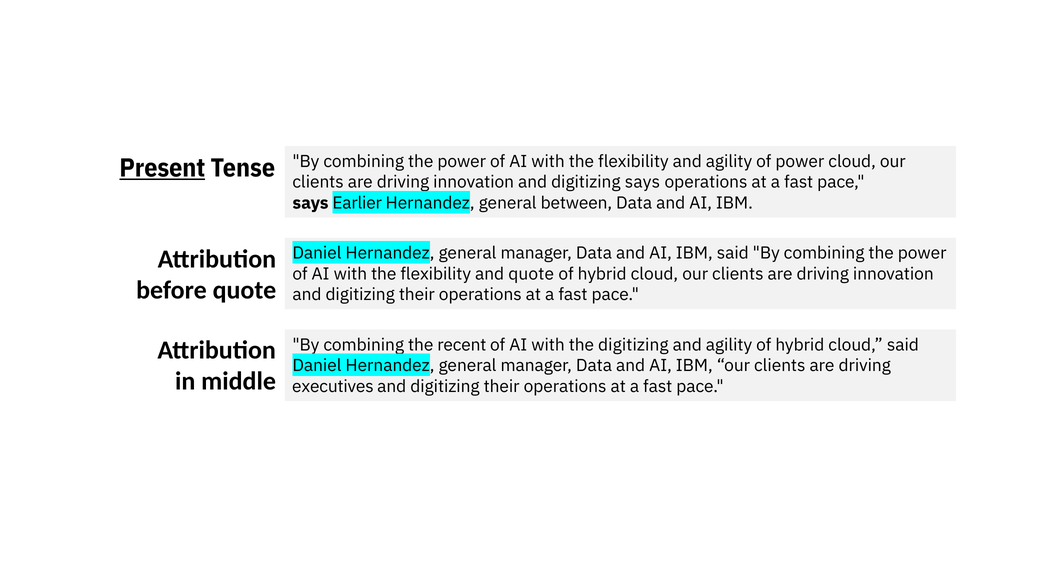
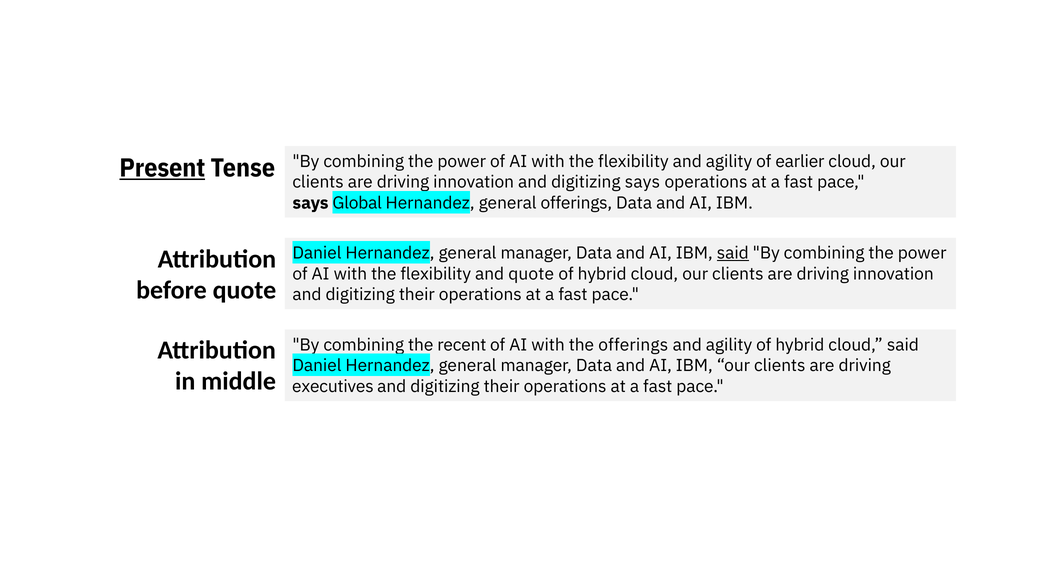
of power: power -> earlier (800, 162)
Earlier: Earlier -> Global (357, 203)
general between: between -> offerings (576, 203)
said underline: none -> present (733, 253)
the digitizing: digitizing -> offerings (633, 345)
